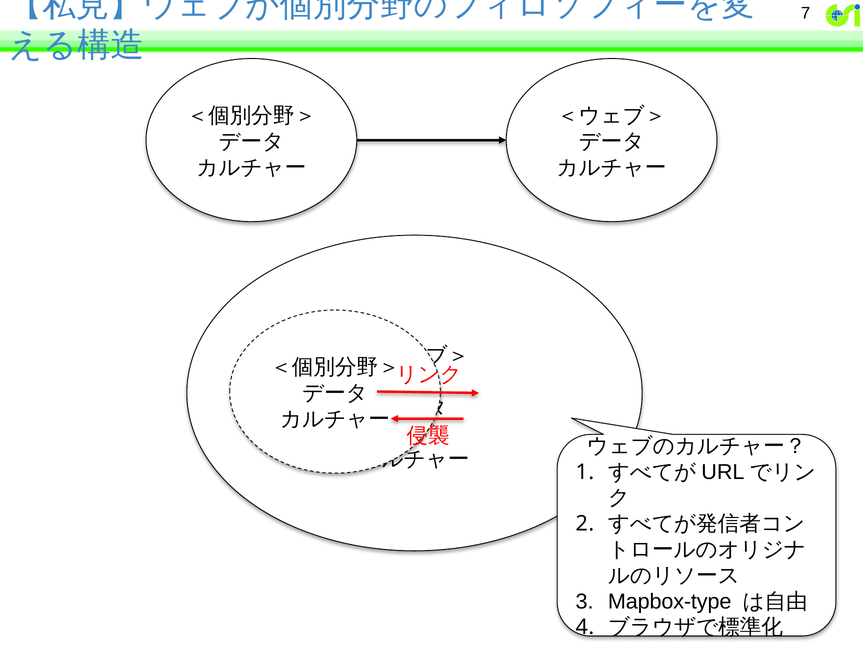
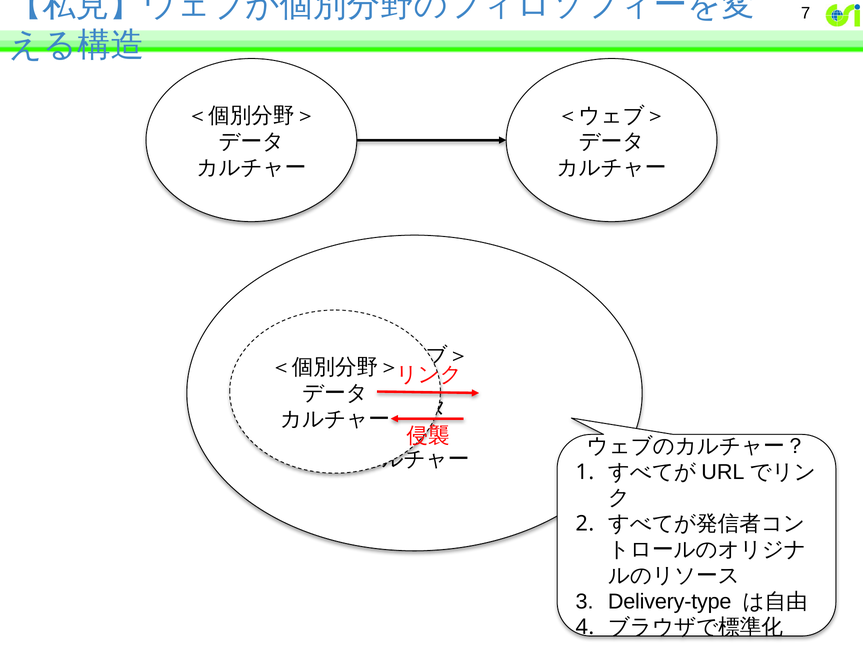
Mapbox-type: Mapbox-type -> Delivery-type (670, 602)
